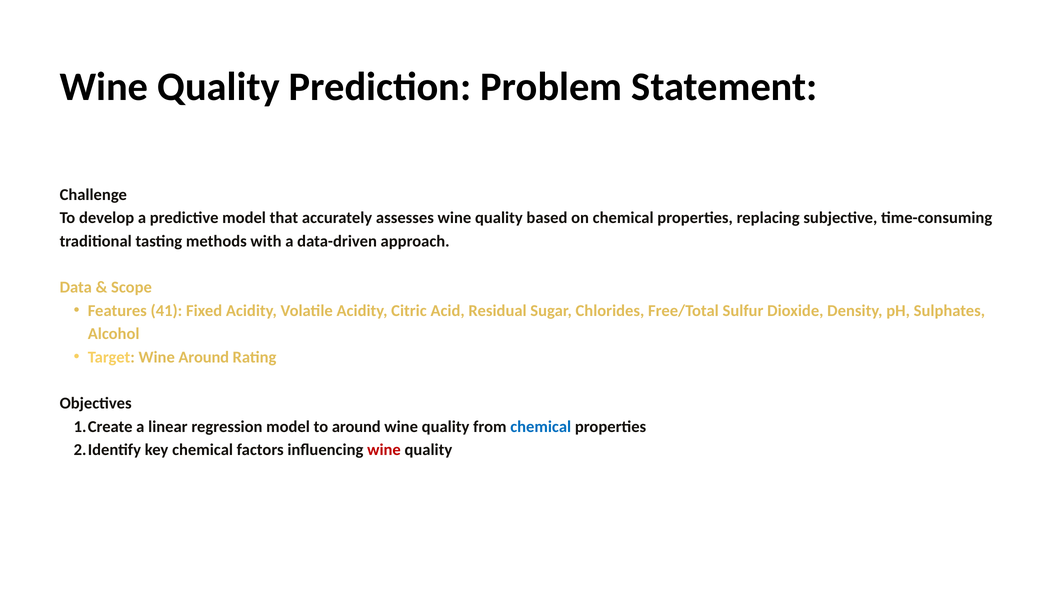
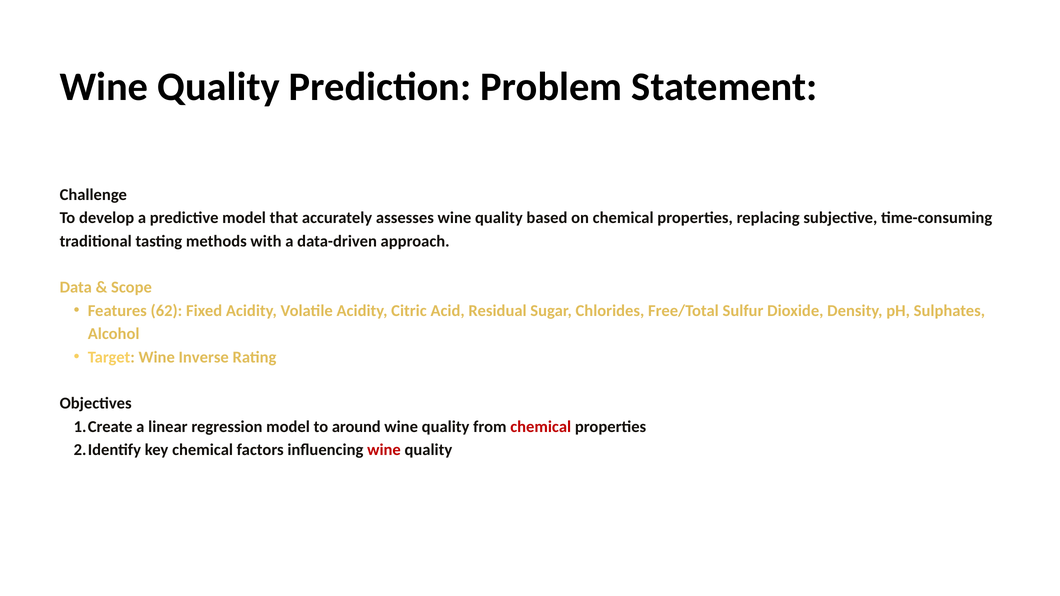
41: 41 -> 62 (166, 311)
Wine Around: Around -> Inverse (204, 357)
chemical colour: blue -> red (541, 427)
